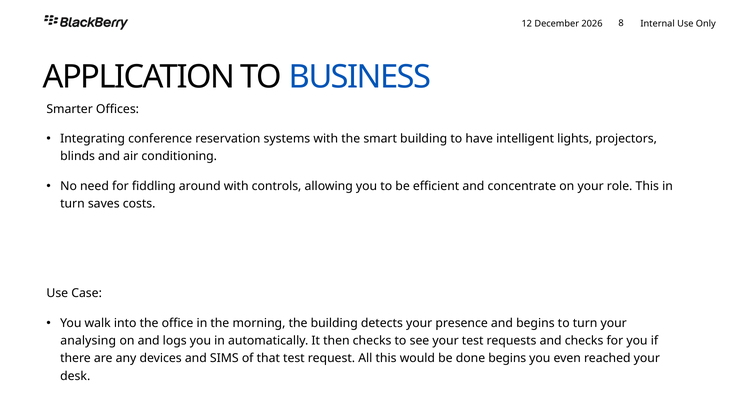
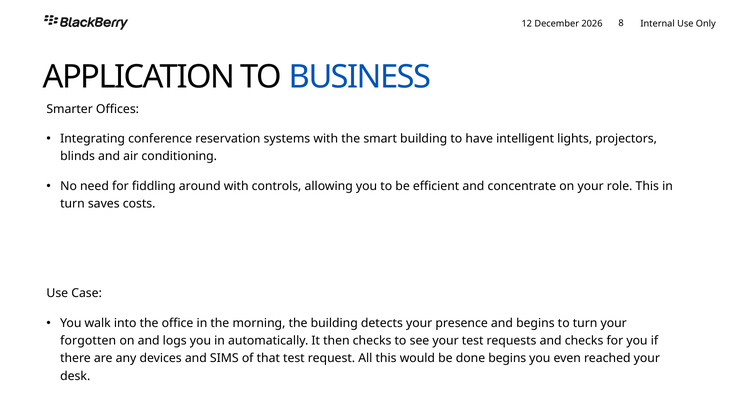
analysing: analysing -> forgotten (88, 341)
